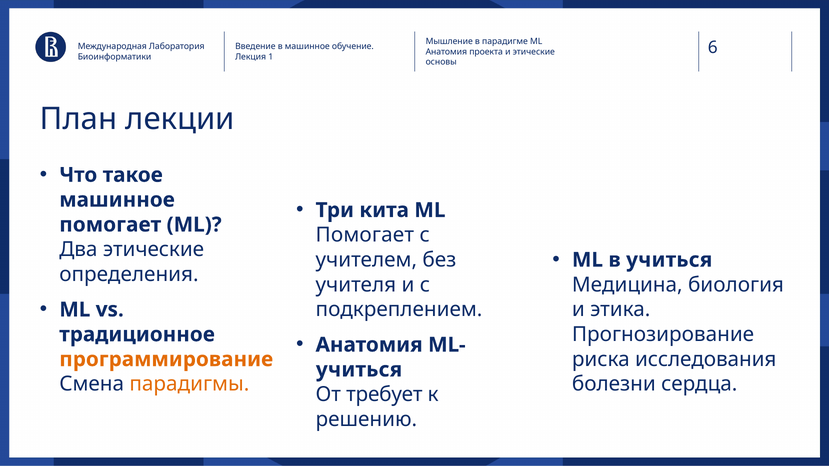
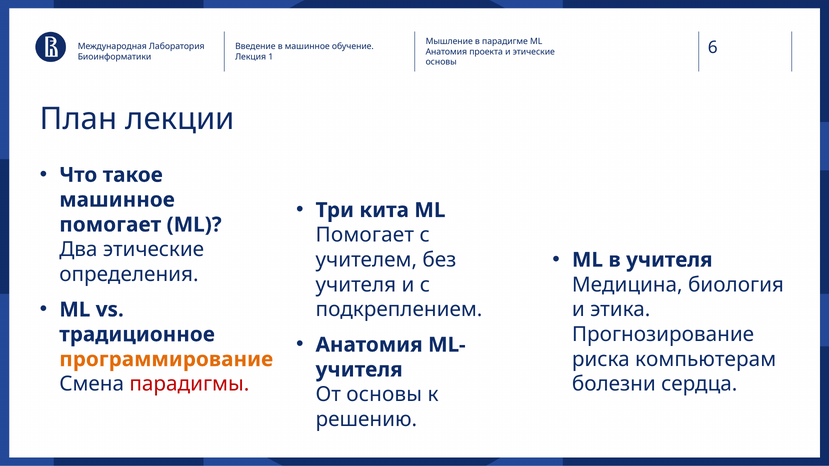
в учиться: учиться -> учителя (669, 260)
исследования: исследования -> компьютерам (706, 360)
учиться: учиться -> учителя (359, 370)
парадигмы colour: orange -> red (189, 384)
От требует: требует -> основы (384, 395)
